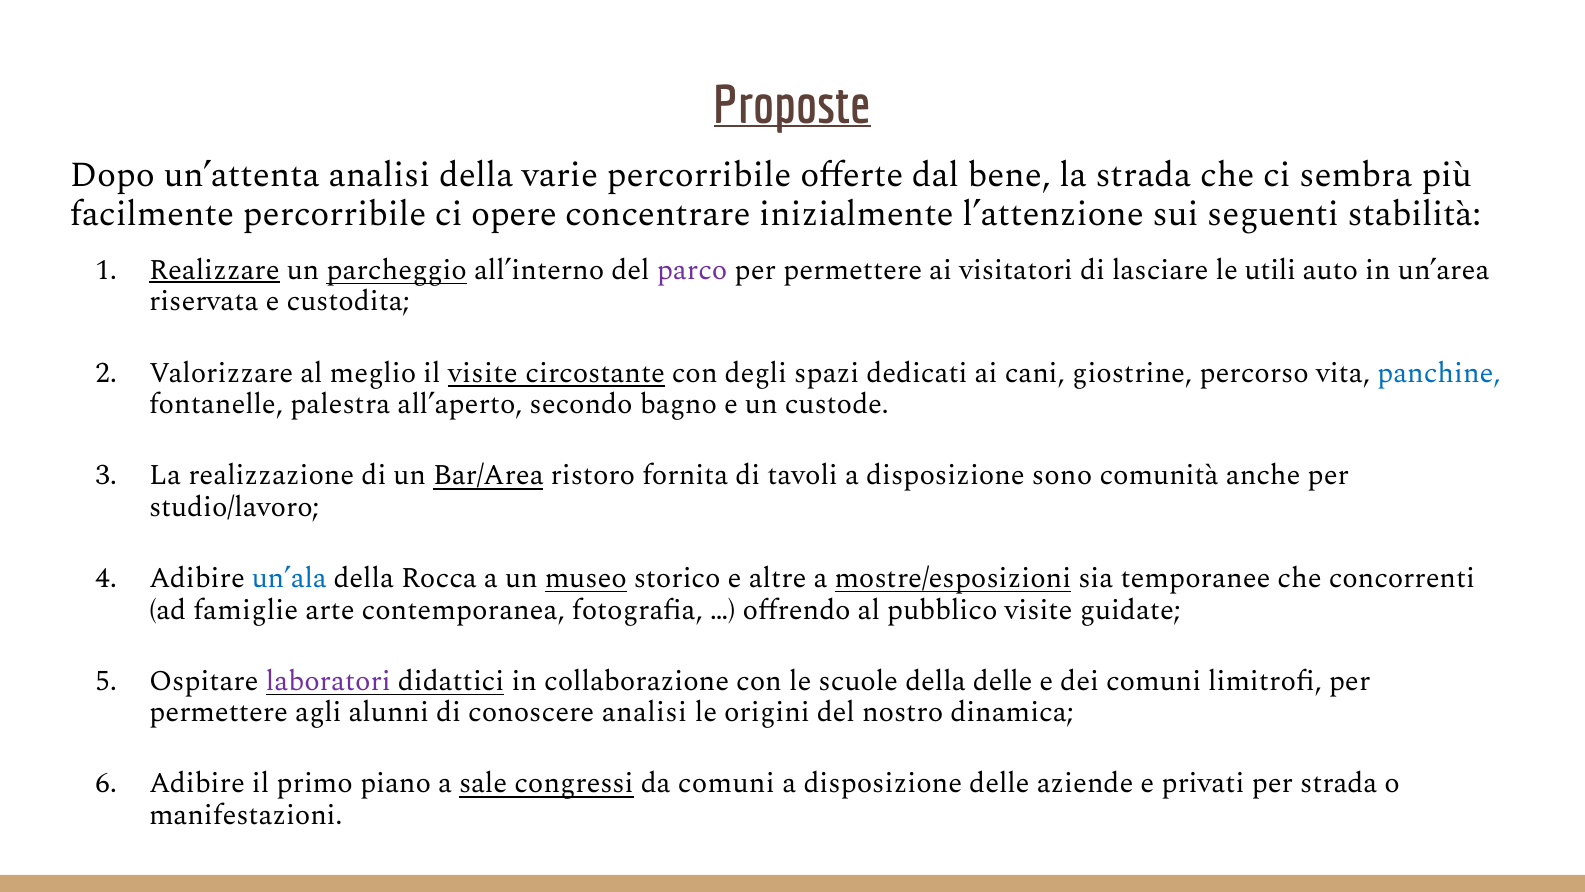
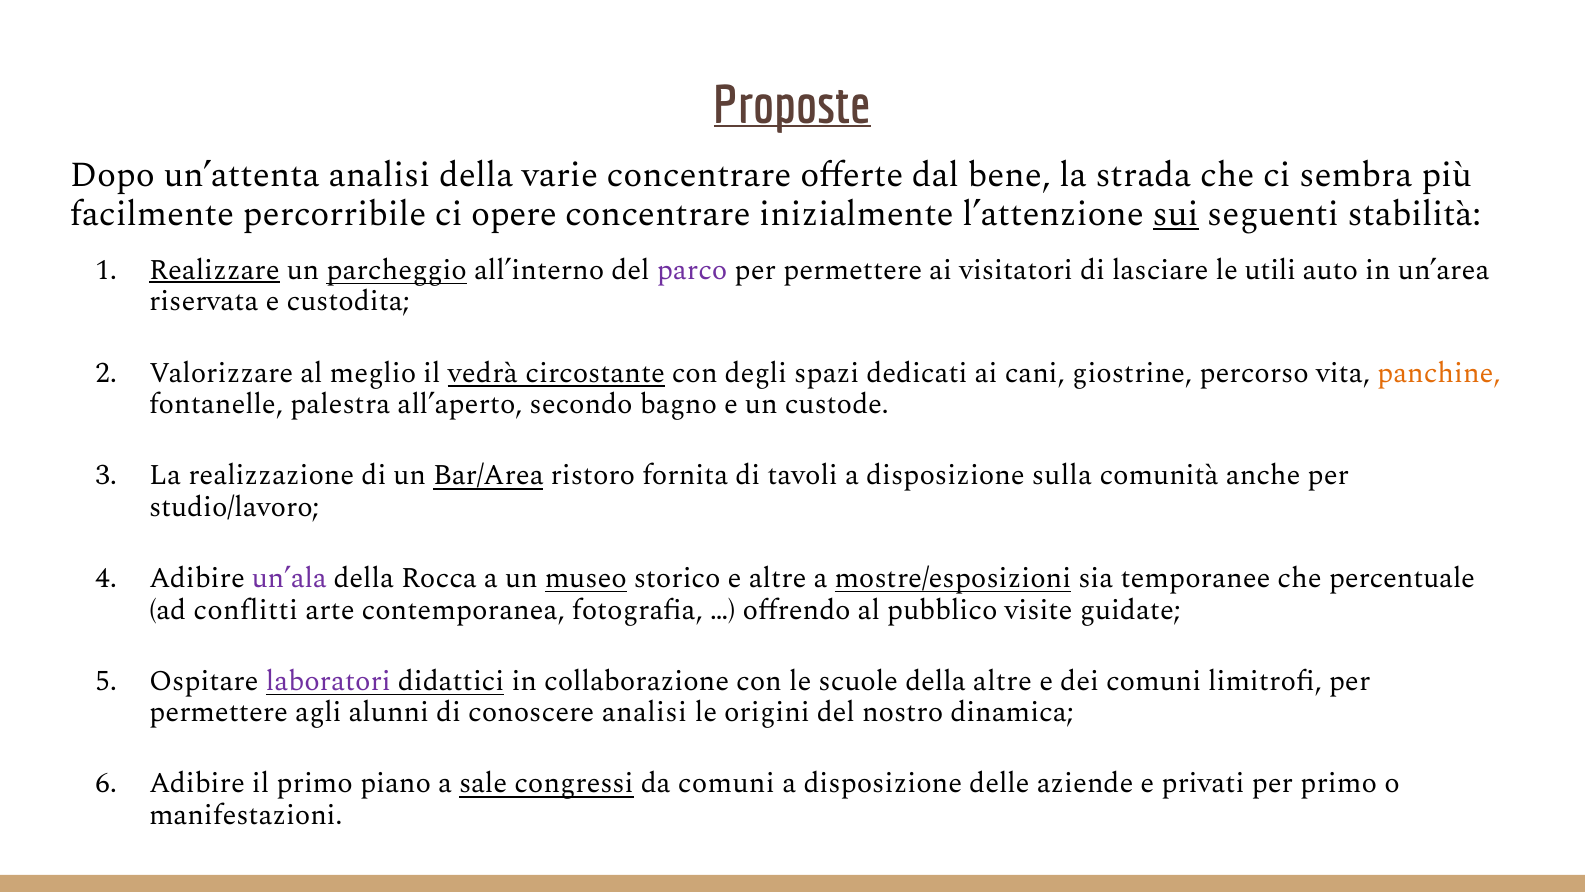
varie percorribile: percorribile -> concentrare (699, 175)
sui underline: none -> present (1176, 214)
il visite: visite -> vedrà (483, 372)
panchine colour: blue -> orange (1439, 372)
sono: sono -> sulla (1062, 475)
un’ala colour: blue -> purple (289, 578)
concorrenti: concorrenti -> percentuale (1402, 578)
famiglie: famiglie -> conflitti (246, 609)
della delle: delle -> altre (1002, 680)
per strada: strada -> primo (1339, 783)
